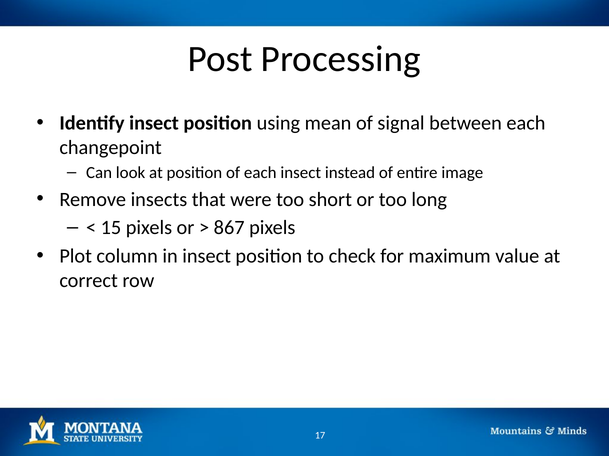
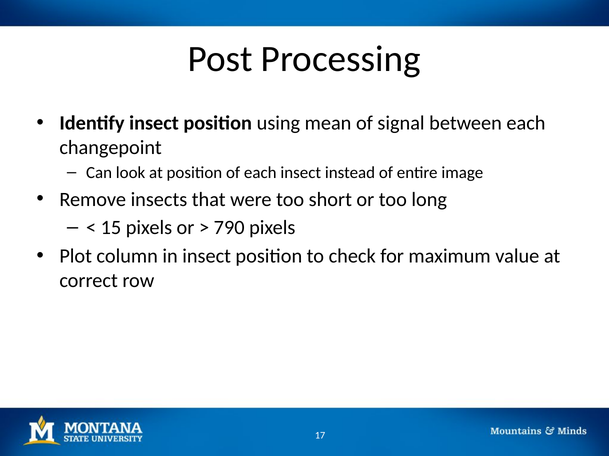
867: 867 -> 790 (229, 228)
